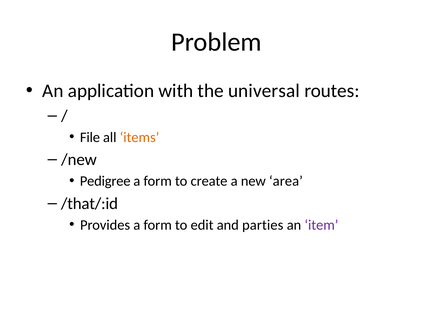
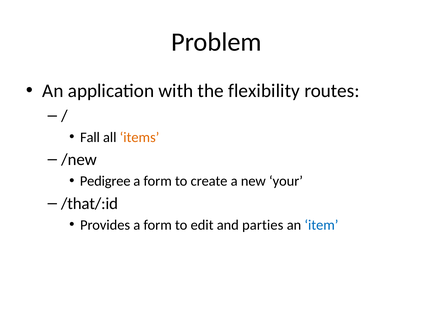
universal: universal -> flexibility (264, 91)
File: File -> Fall (90, 137)
area: area -> your (286, 181)
item colour: purple -> blue (321, 225)
